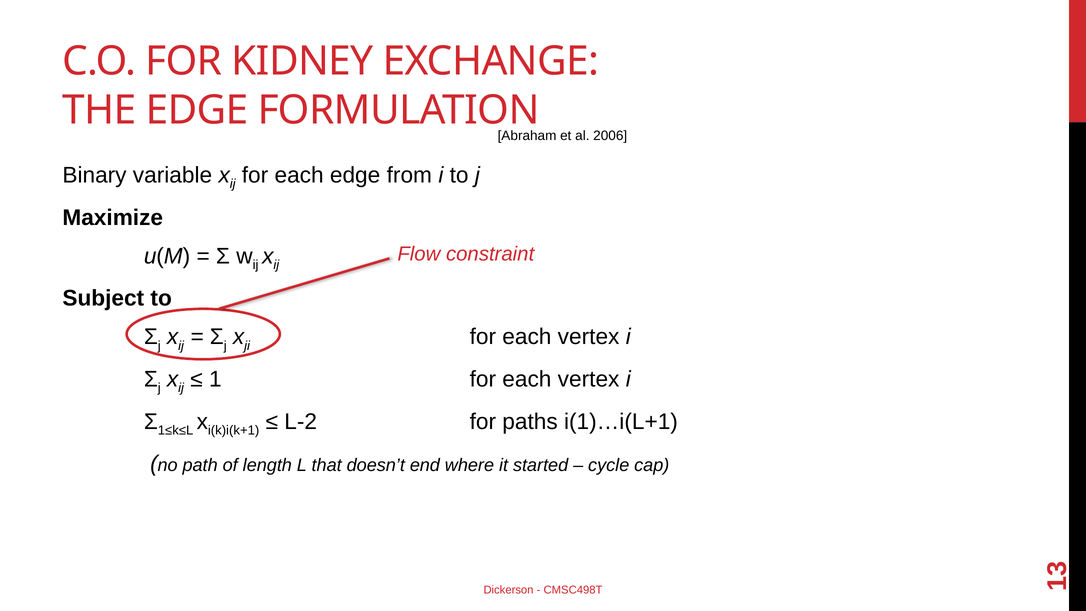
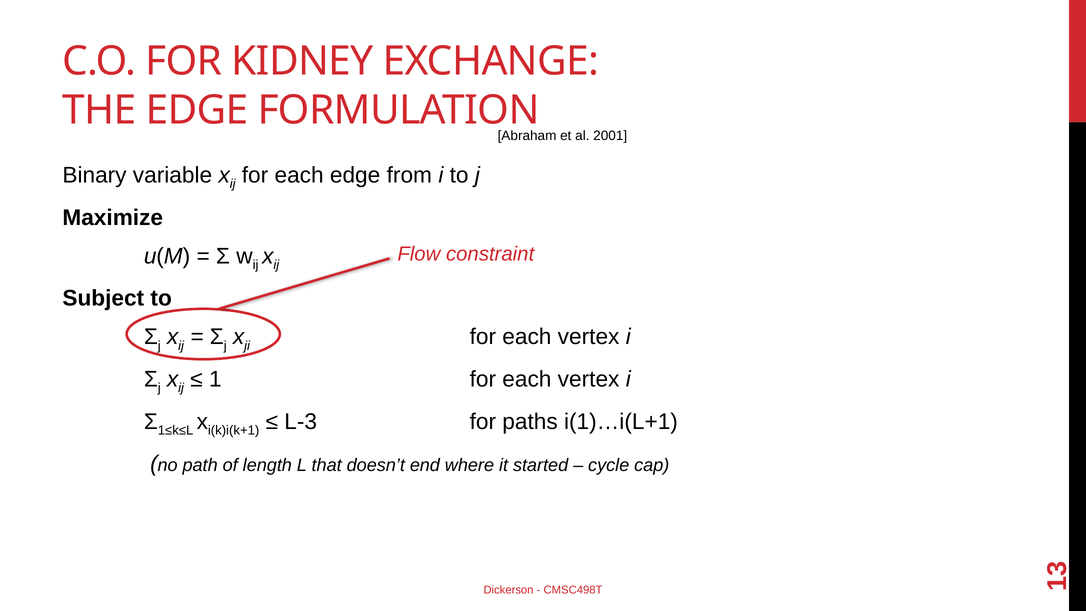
2006: 2006 -> 2001 (610, 135)
L-2: L-2 -> L-3 (301, 421)
